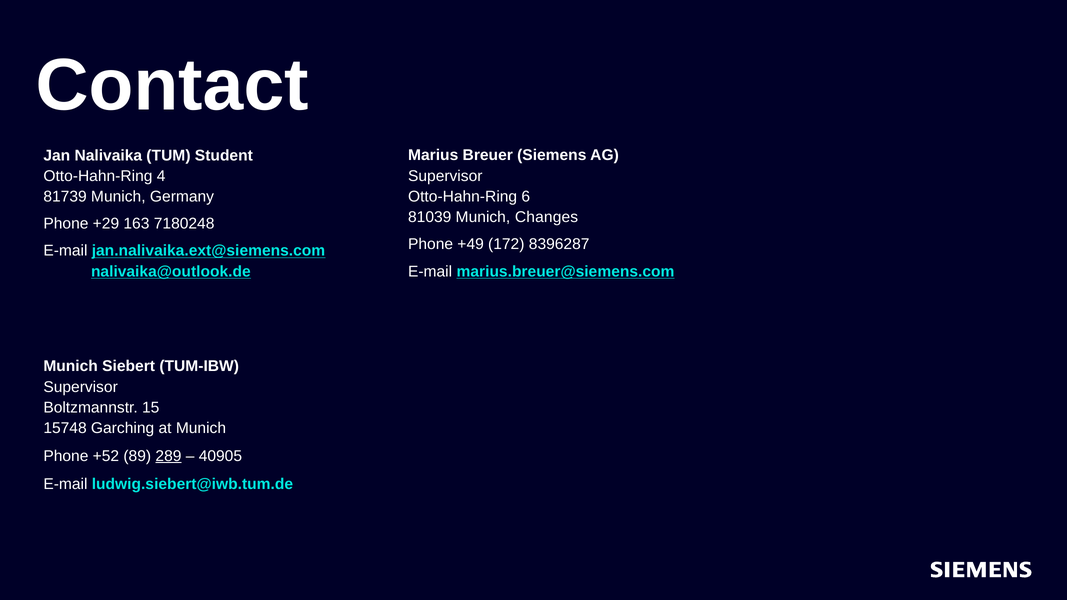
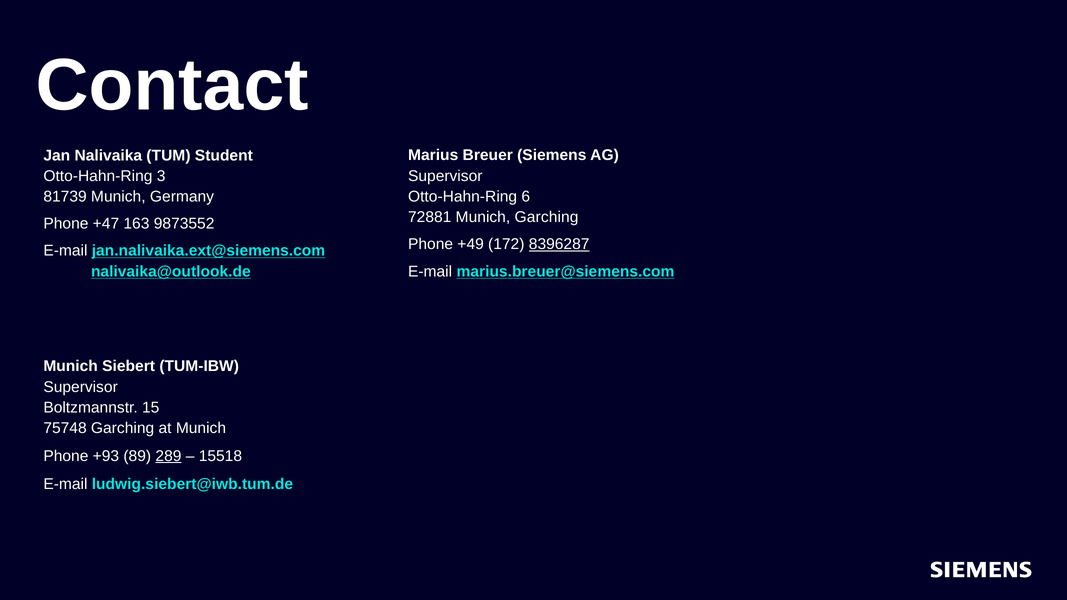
4: 4 -> 3 (161, 176)
81039: 81039 -> 72881 (430, 217)
Munich Changes: Changes -> Garching (547, 217)
+29: +29 -> +47 (106, 224)
7180248: 7180248 -> 9873552 (184, 224)
8396287 underline: none -> present (559, 244)
15748: 15748 -> 75748 (65, 428)
+52: +52 -> +93 (106, 456)
40905: 40905 -> 15518 (220, 456)
